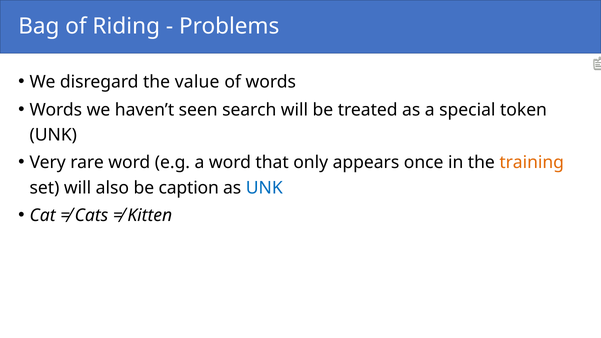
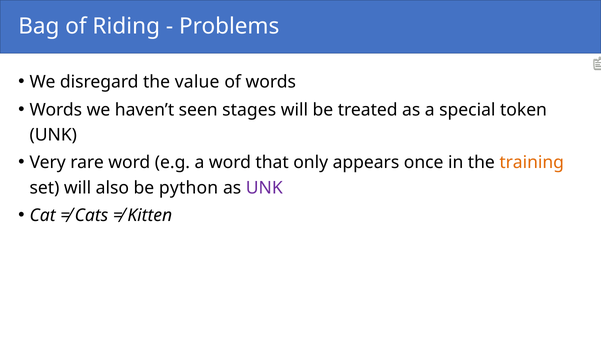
search: search -> stages (249, 110)
caption: caption -> python (189, 188)
UNK colour: blue -> purple (264, 188)
